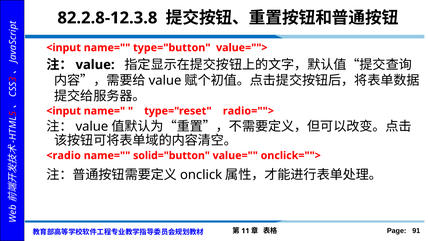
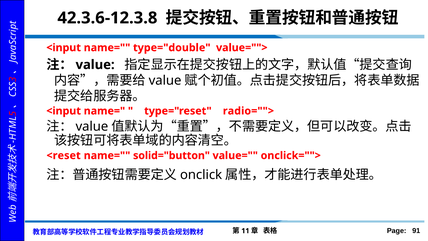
82.2.8-12.3.8: 82.2.8-12.3.8 -> 42.3.6-12.3.8 (107, 18)
type="button: type="button -> type="double (172, 48)
<radio: <radio -> <reset (64, 155)
